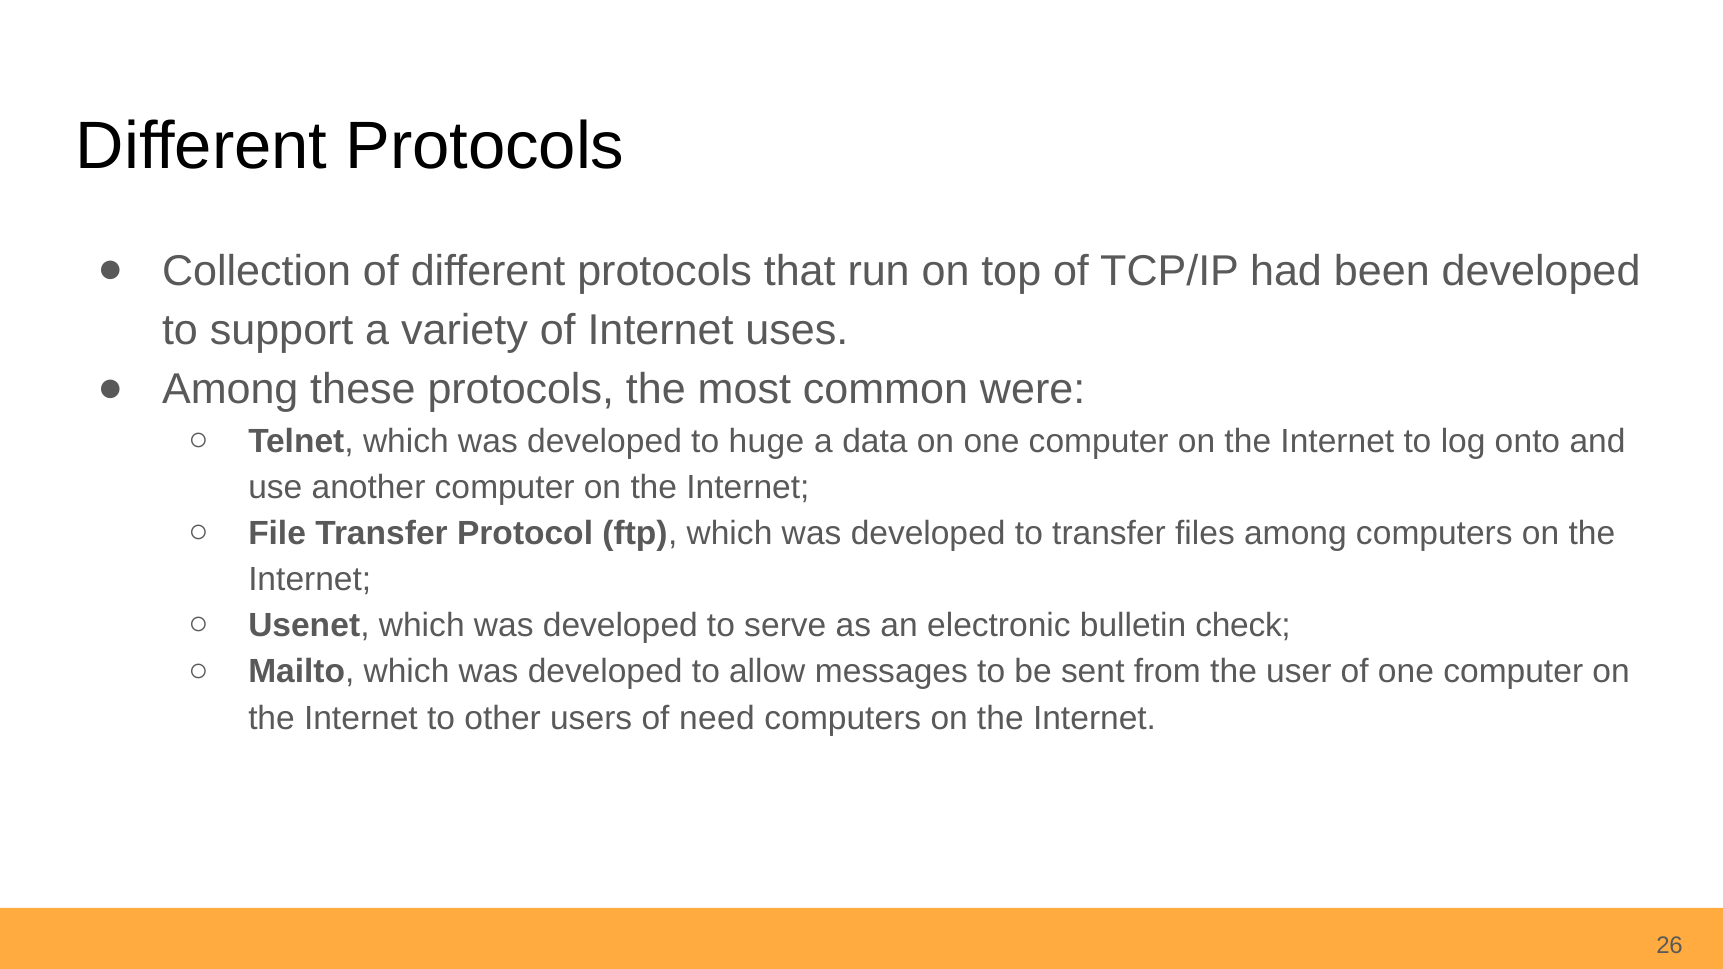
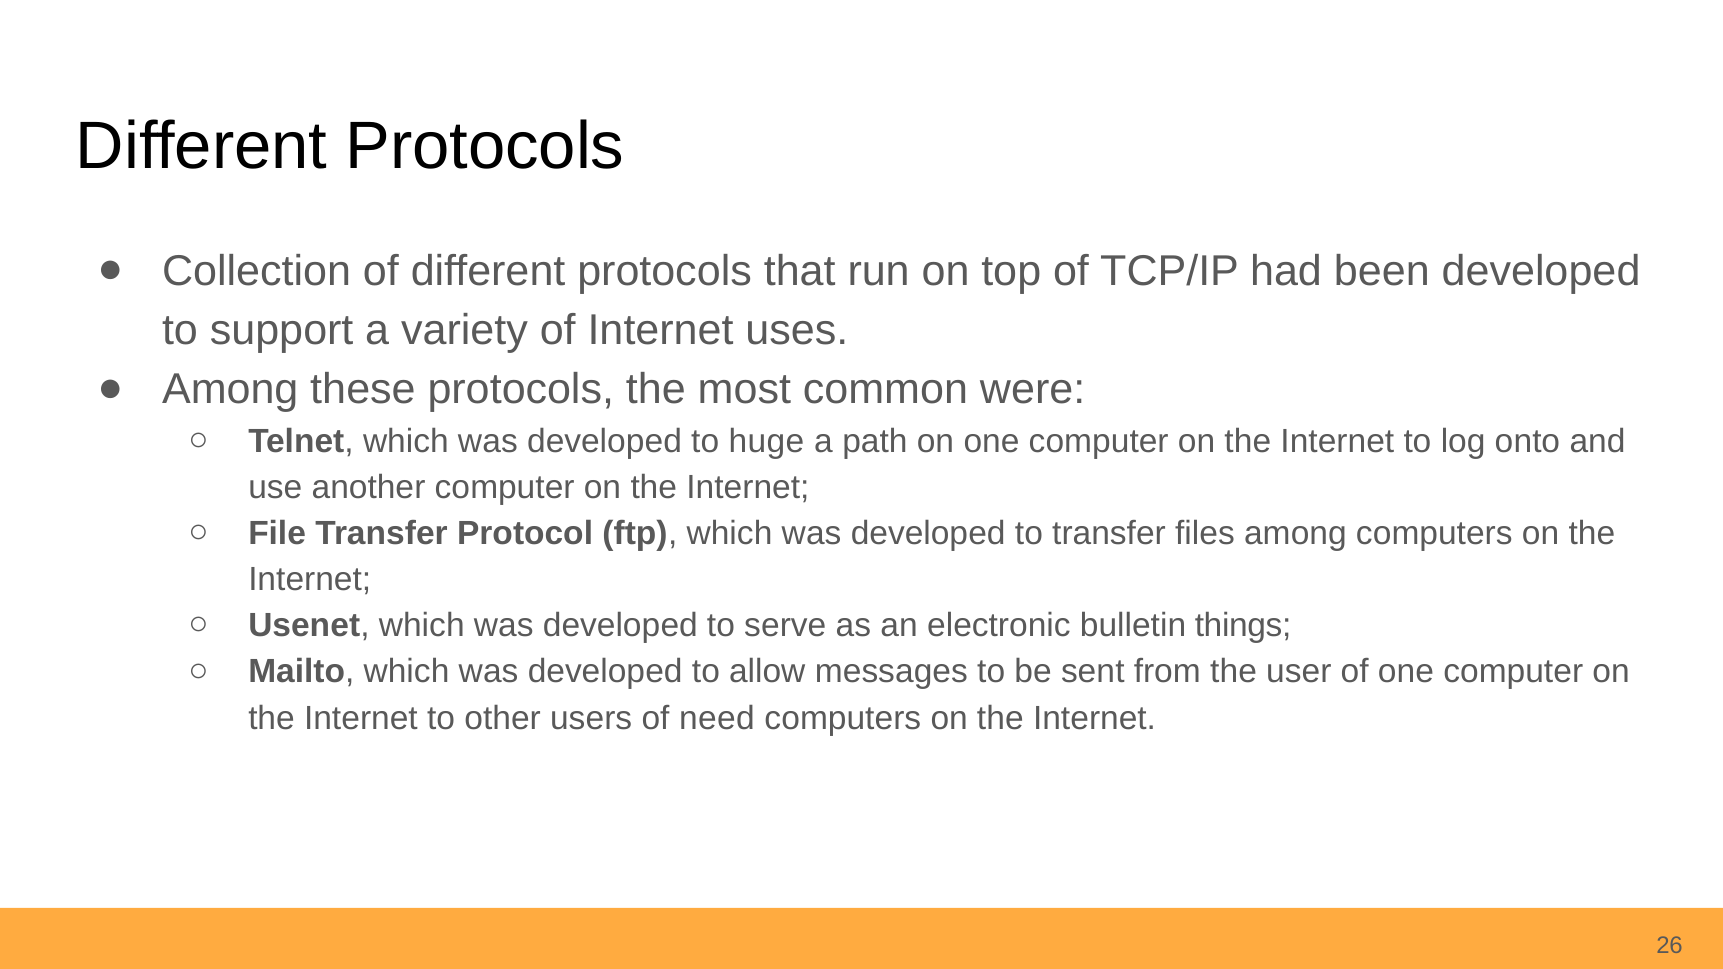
data: data -> path (875, 441)
check: check -> things (1243, 626)
